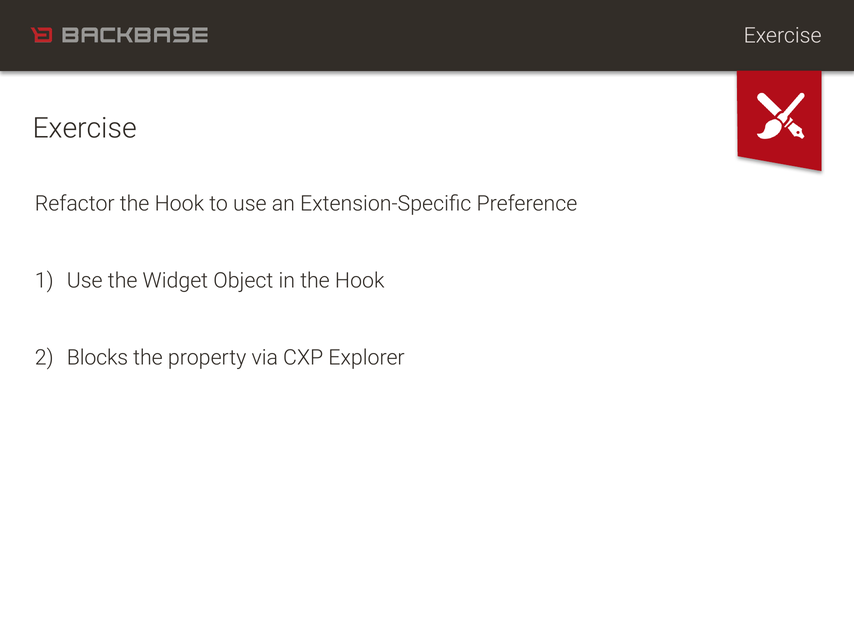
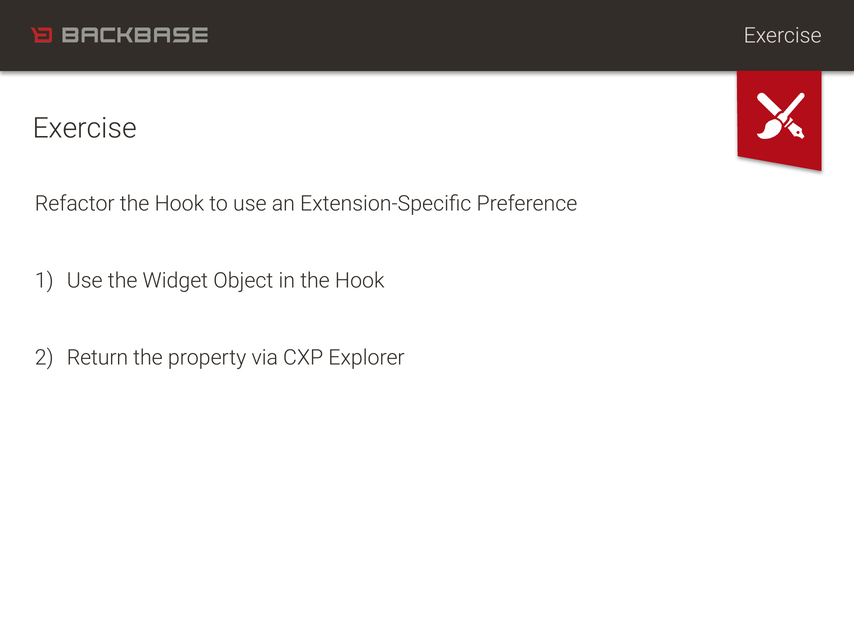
Blocks: Blocks -> Return (97, 357)
